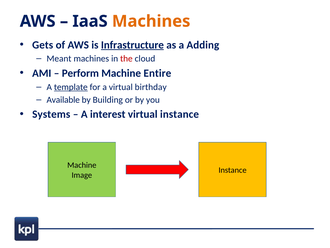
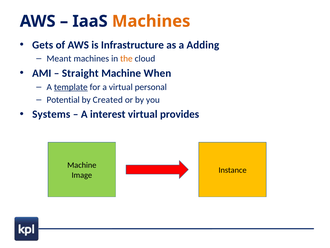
Infrastructure underline: present -> none (132, 45)
the colour: red -> orange (126, 59)
Perform: Perform -> Straight (80, 73)
Entire: Entire -> When (157, 73)
birthday: birthday -> personal (151, 87)
Available: Available -> Potential (63, 100)
Building: Building -> Created (108, 100)
virtual instance: instance -> provides (180, 114)
